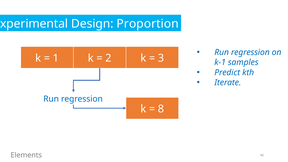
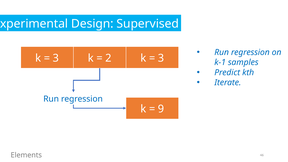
Proportion: Proportion -> Supervised (148, 24)
1: 1 -> 3 (56, 58)
8: 8 -> 9 (161, 109)
